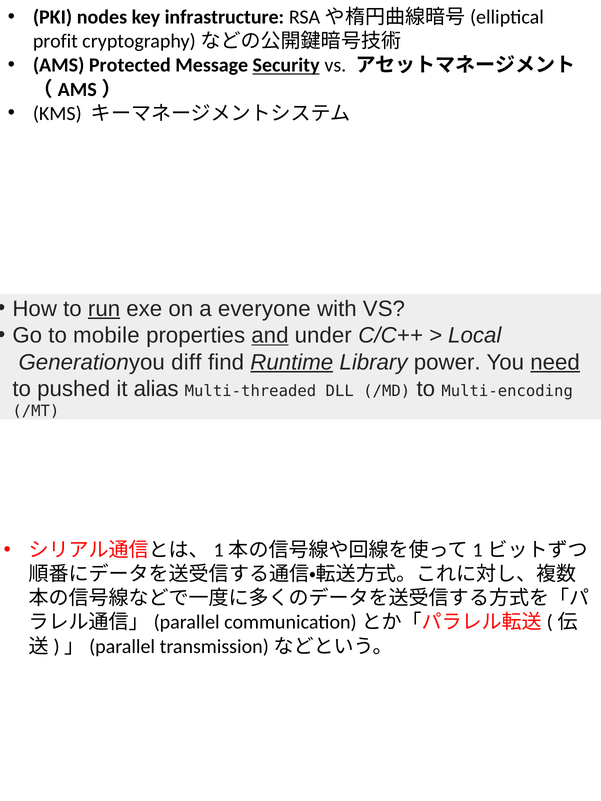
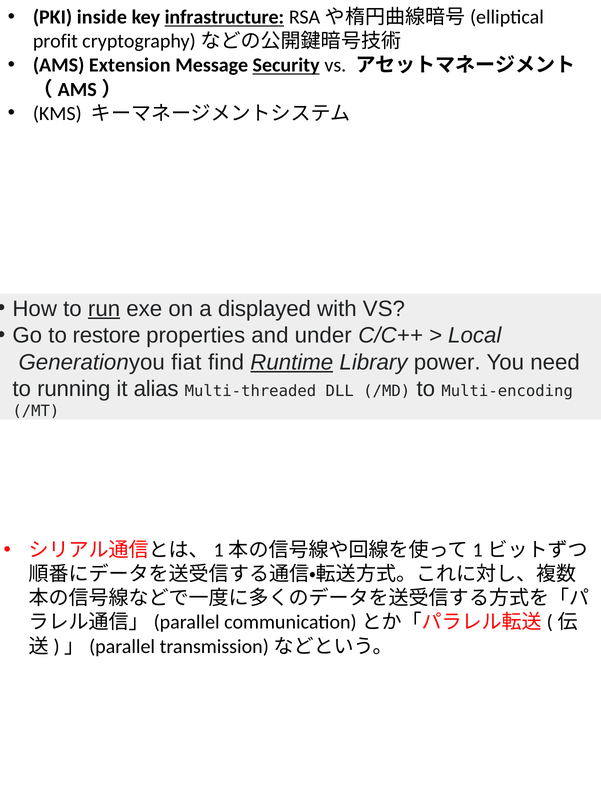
nodes: nodes -> inside (102, 17)
infrastructure underline: none -> present (224, 17)
Protected: Protected -> Extension (130, 65)
everyone: everyone -> displayed (264, 309)
mobile: mobile -> restore (107, 336)
and underline: present -> none (270, 336)
diff: diff -> fiat (186, 362)
need underline: present -> none (555, 362)
pushed: pushed -> running (74, 389)
